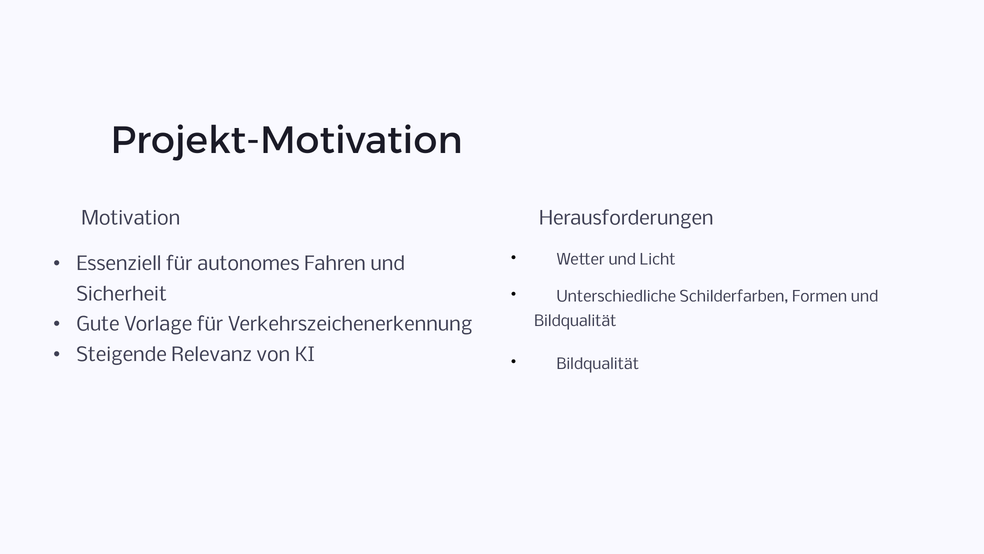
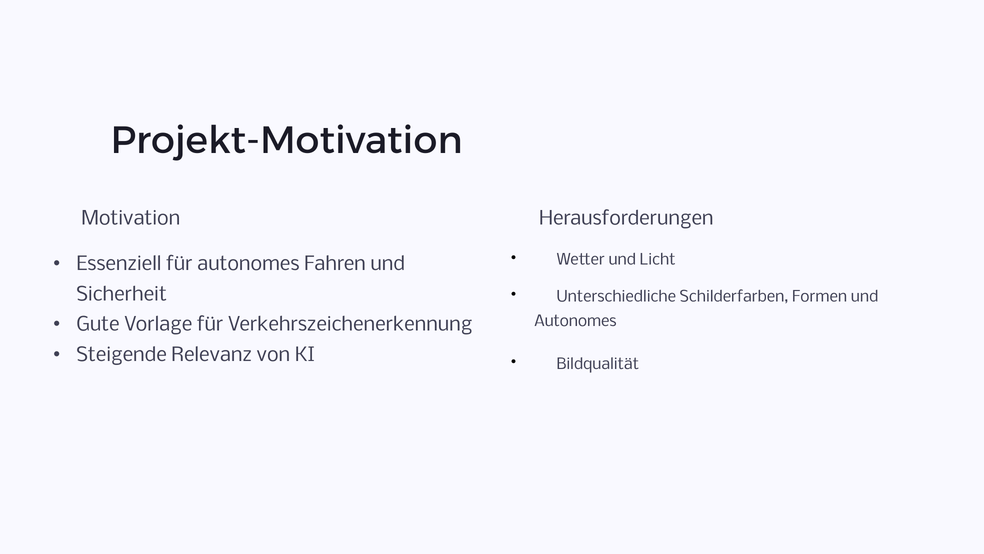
Bildqualität: Bildqualität -> Autonomes (575, 321)
